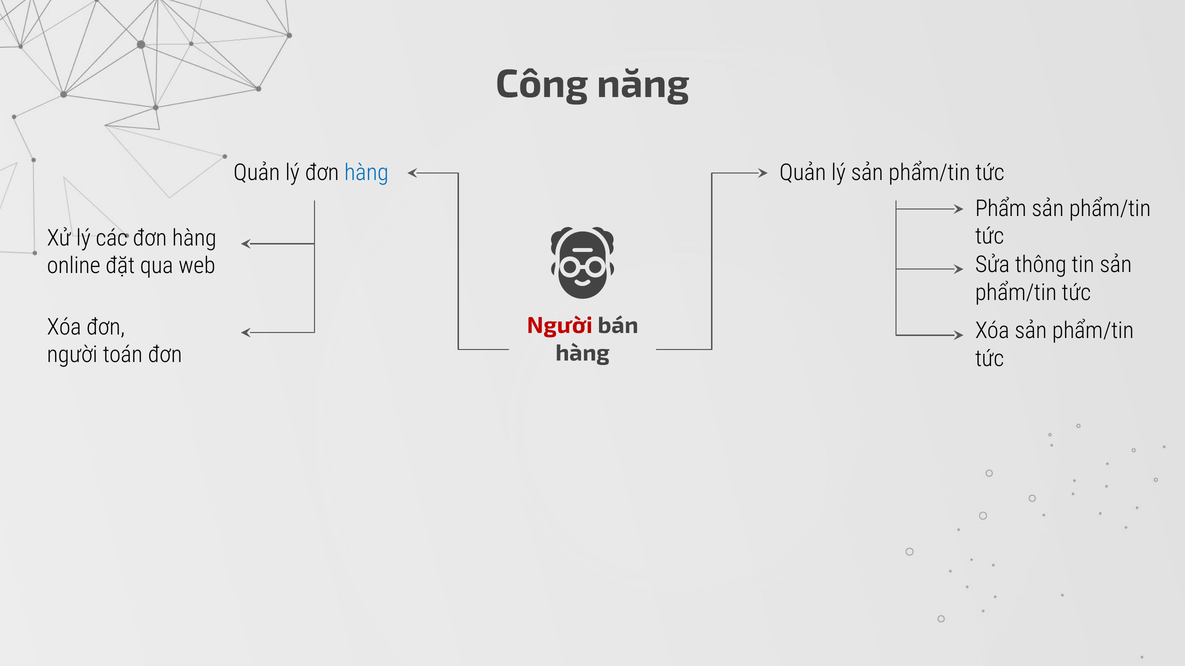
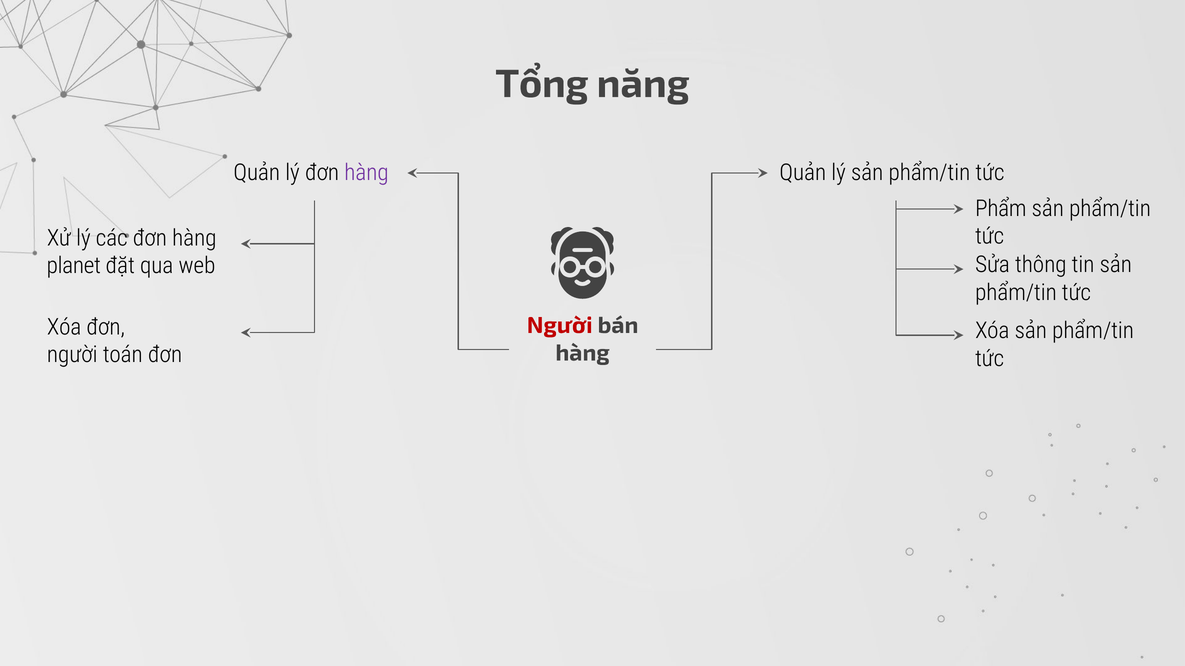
Công: Công -> Tổng (542, 84)
hàng colour: blue -> purple (366, 173)
online: online -> planet (74, 266)
